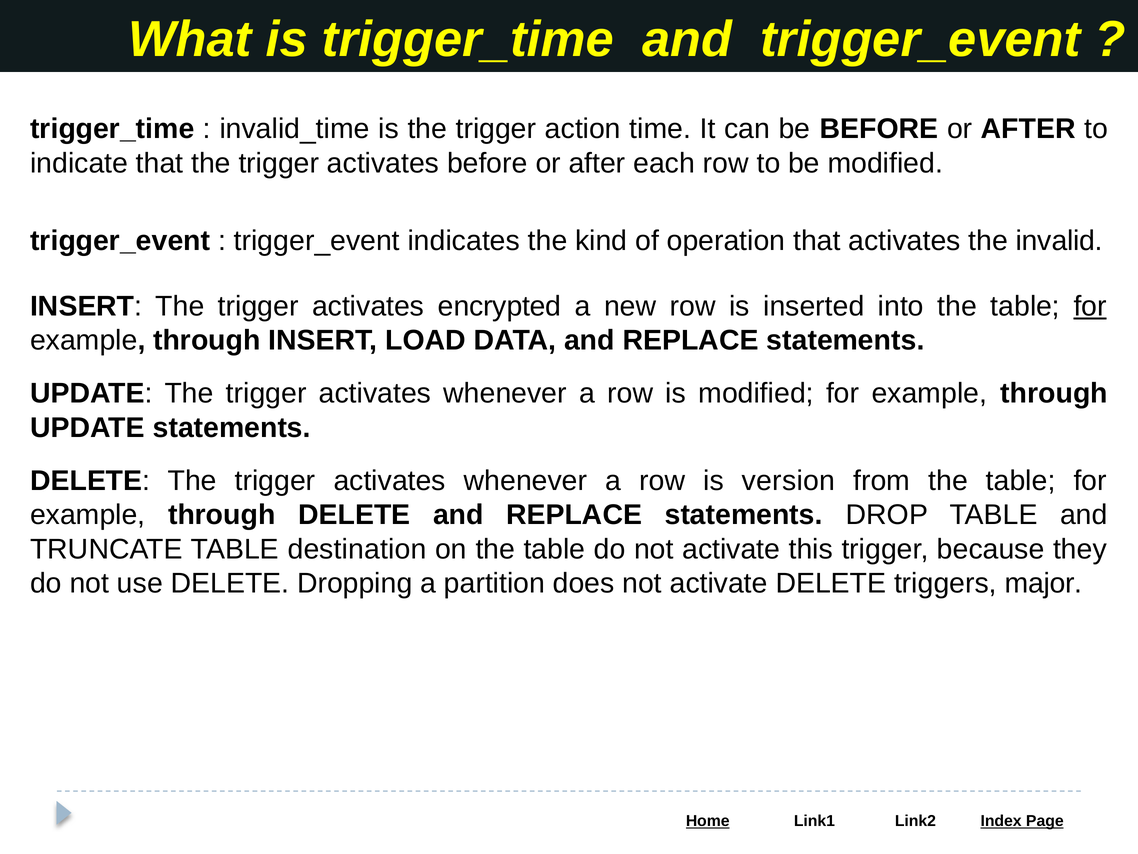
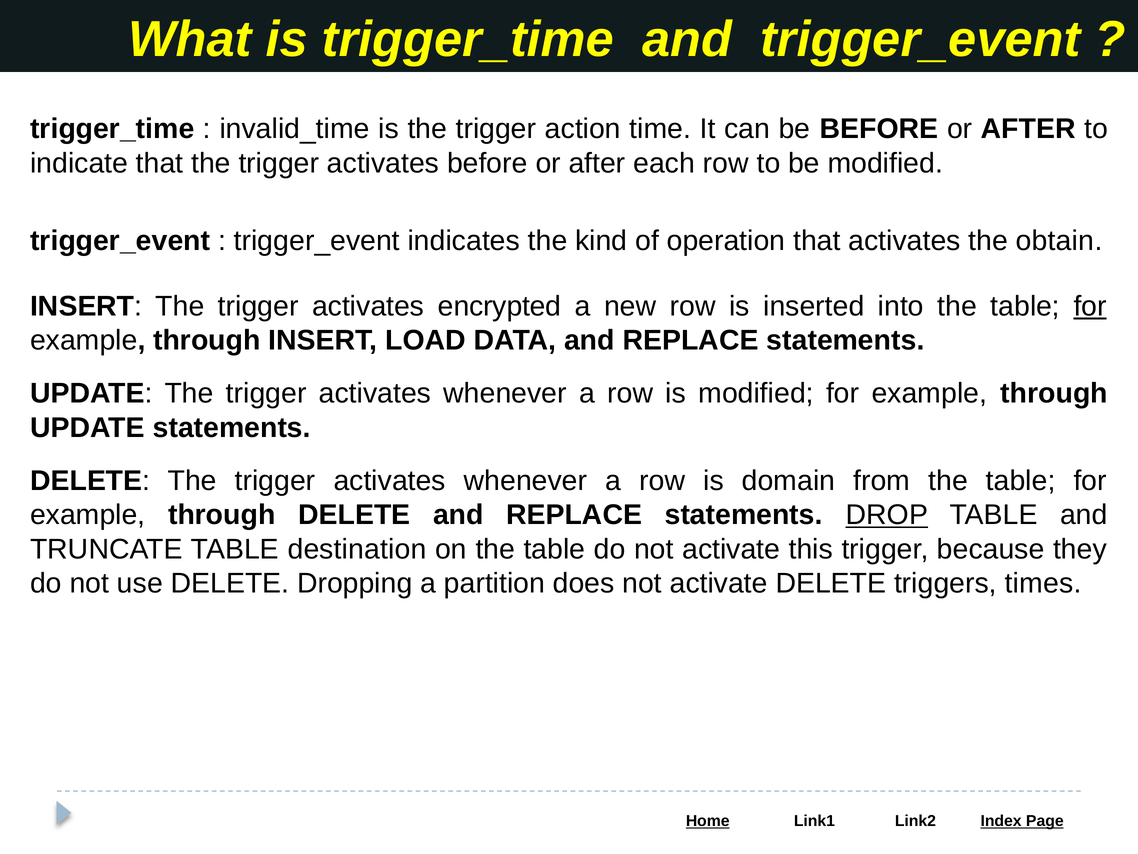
invalid: invalid -> obtain (1059, 241)
version: version -> domain (789, 481)
DROP underline: none -> present (887, 515)
major: major -> times (1043, 583)
